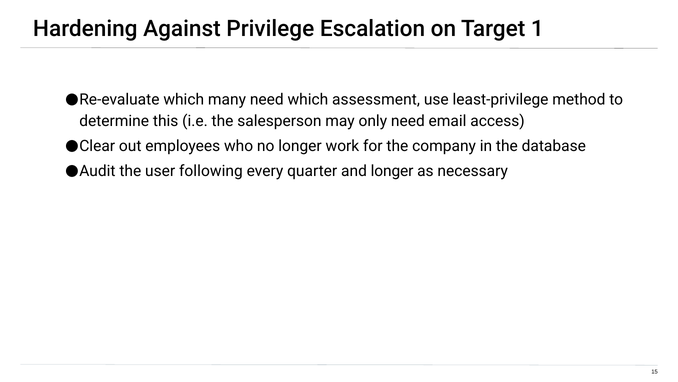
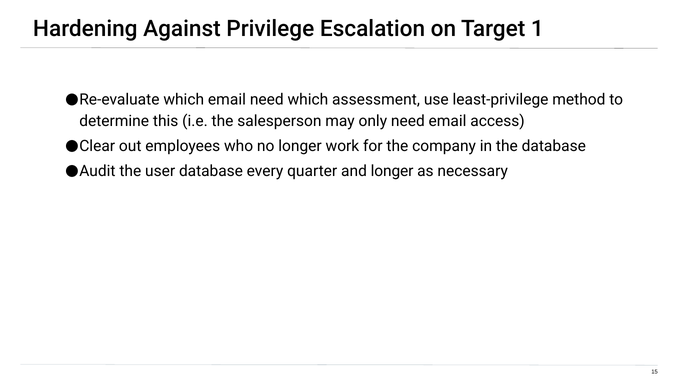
which many: many -> email (227, 100)
user following: following -> database (211, 171)
